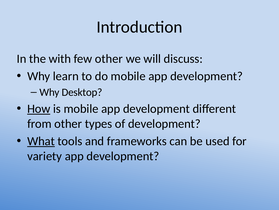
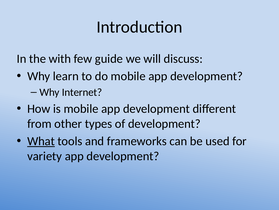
few other: other -> guide (109, 59)
Desktop: Desktop -> Internet (82, 92)
How underline: present -> none (39, 108)
